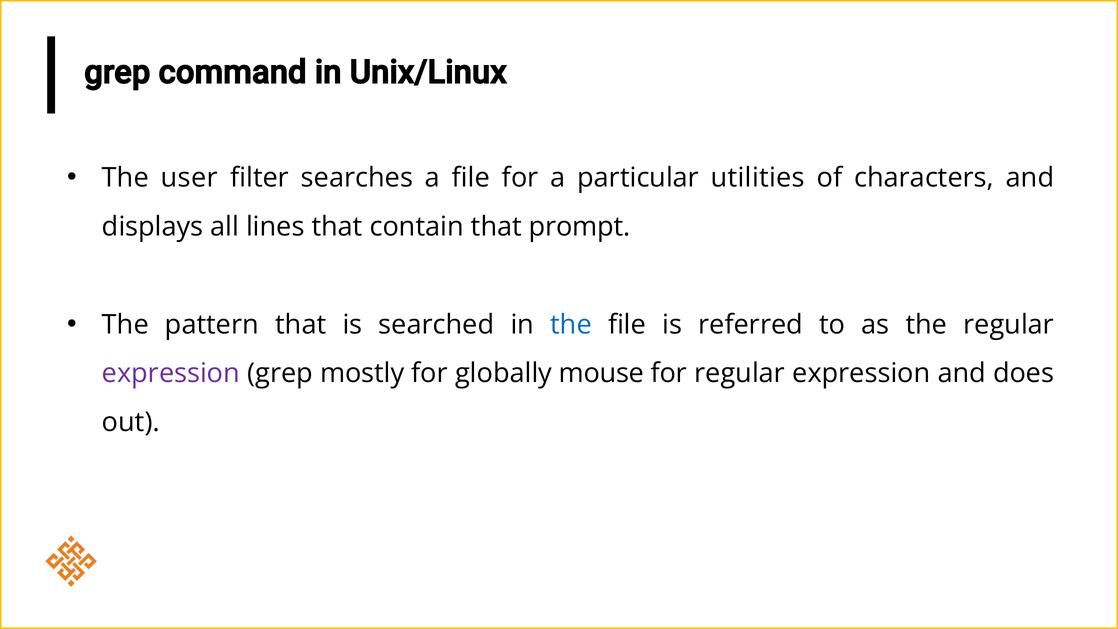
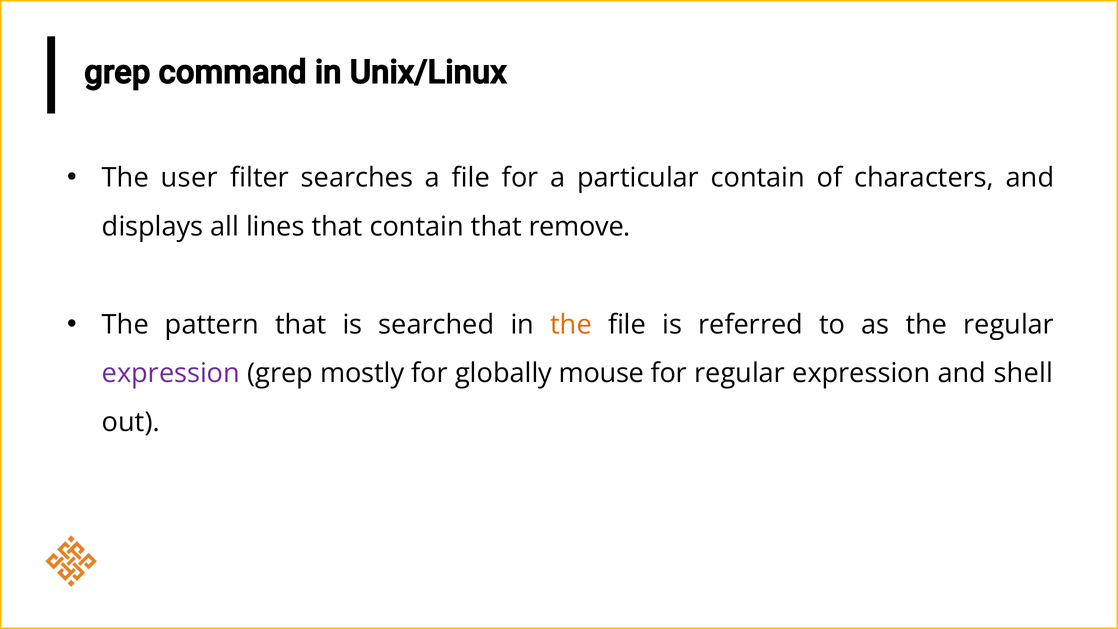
particular utilities: utilities -> contain (758, 178)
prompt: prompt -> remove (580, 227)
the colour: blue -> orange (571, 325)
does: does -> shell (1023, 373)
